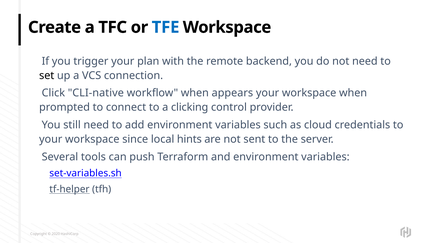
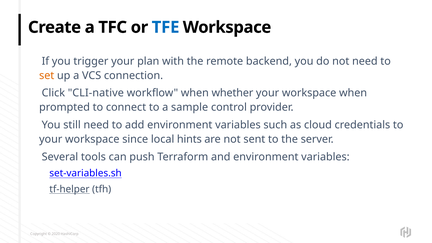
set colour: black -> orange (47, 75)
appears: appears -> whether (232, 93)
clicking: clicking -> sample (190, 107)
